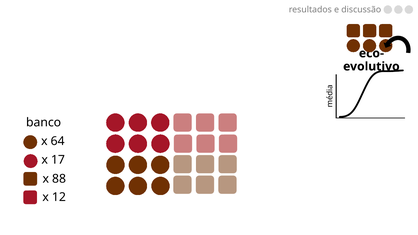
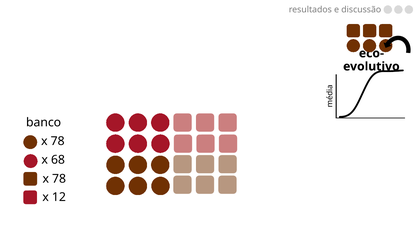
64: 64 -> 78 (58, 141)
17: 17 -> 68 (58, 160)
88: 88 -> 78 (59, 179)
